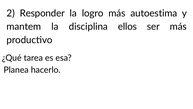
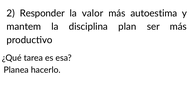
logro: logro -> valor (93, 13)
ellos: ellos -> plan (127, 27)
